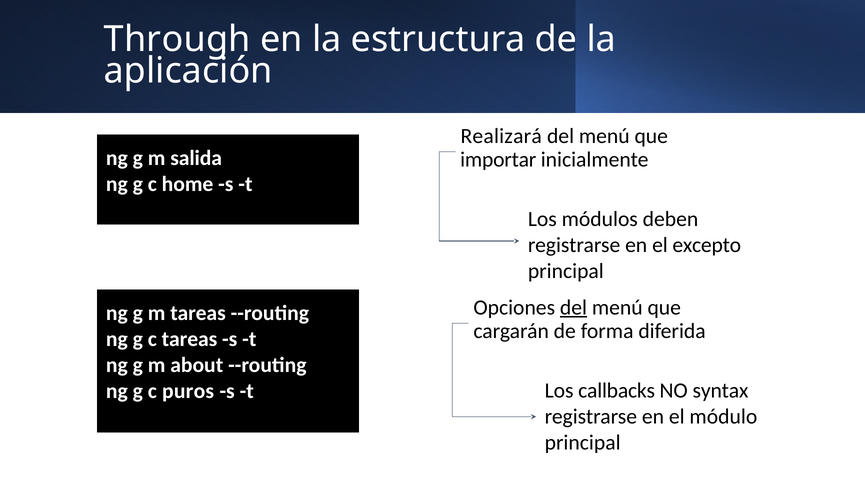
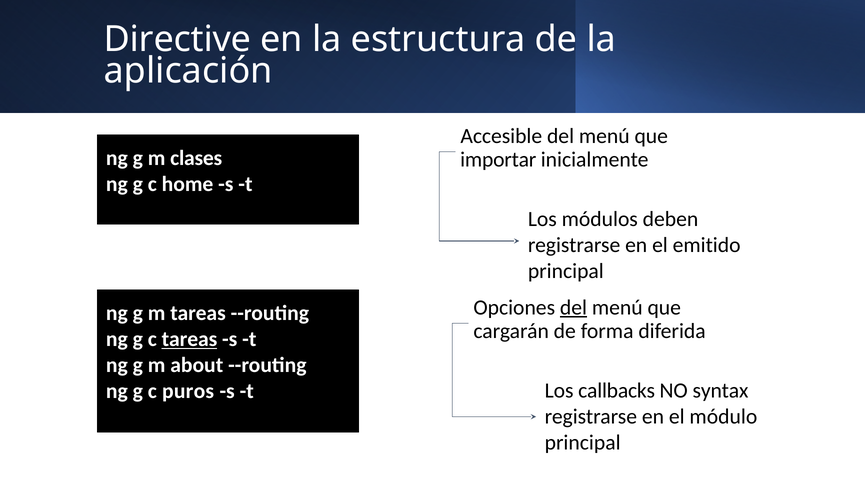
Through: Through -> Directive (177, 39)
Realizará: Realizará -> Accesible (501, 136)
salida: salida -> clases (196, 158)
excepto: excepto -> emitido (707, 245)
tareas underline: none -> present (189, 339)
